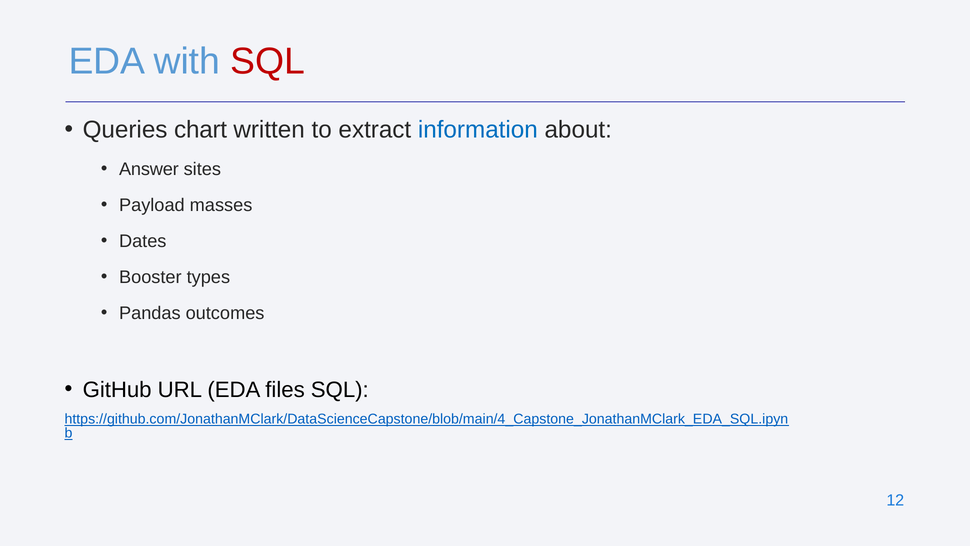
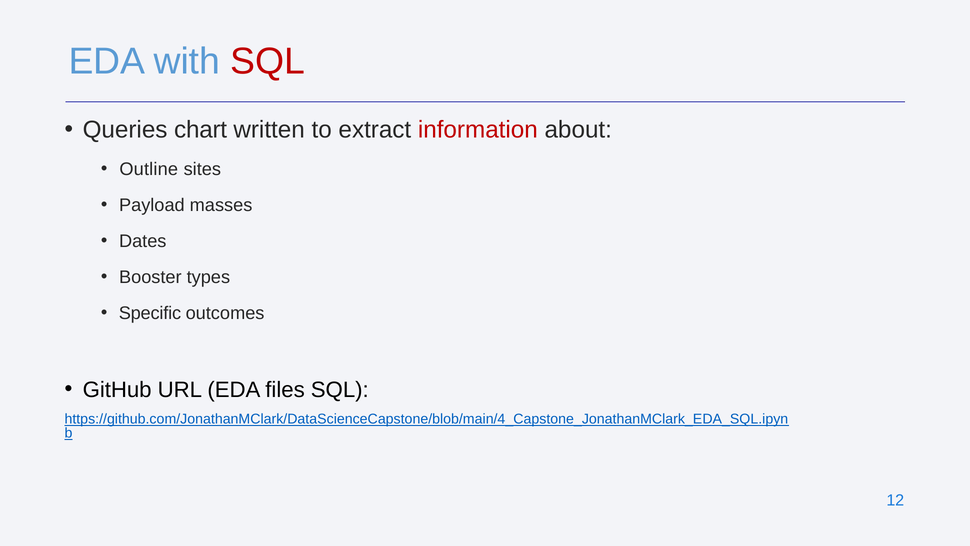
information colour: blue -> red (478, 130)
Answer: Answer -> Outline (149, 169)
Pandas: Pandas -> Specific (150, 313)
